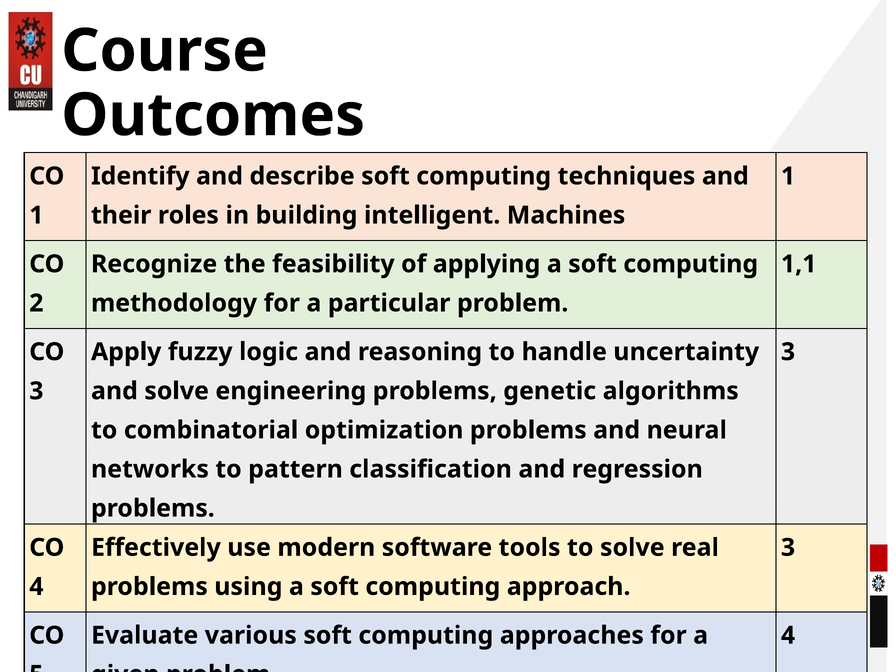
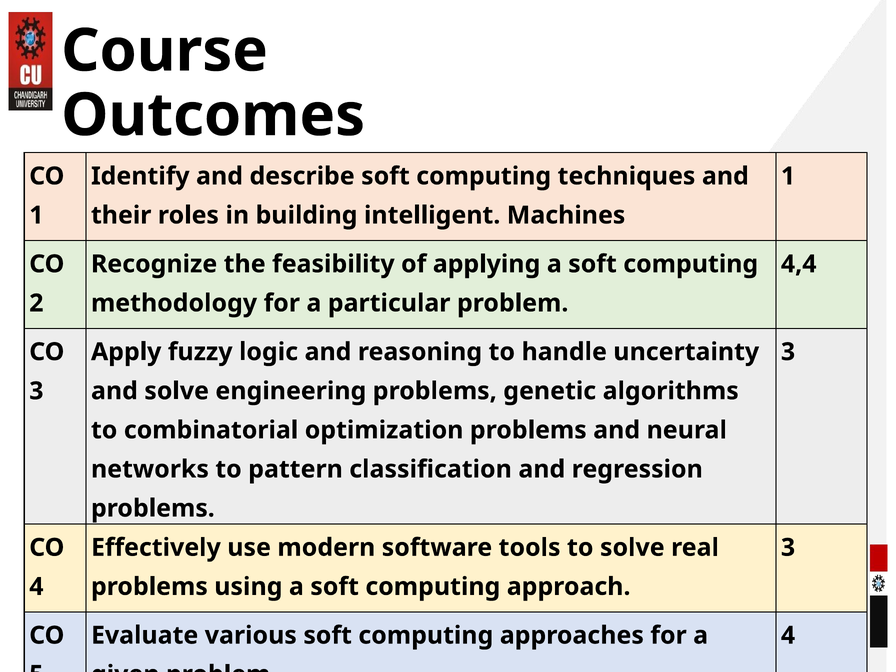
1,1: 1,1 -> 4,4 (799, 264)
